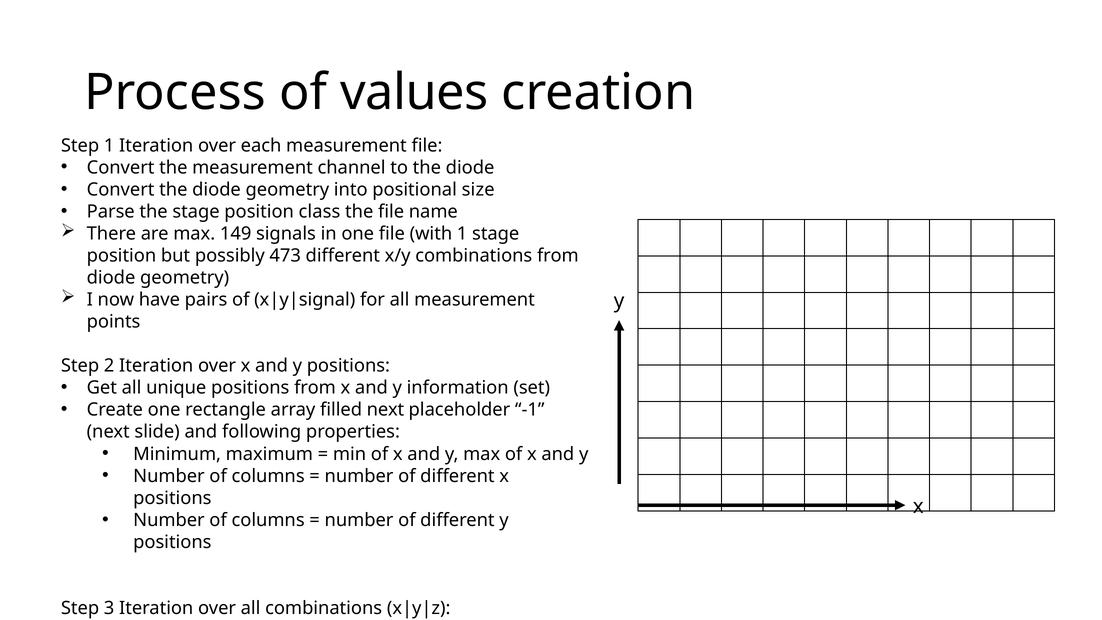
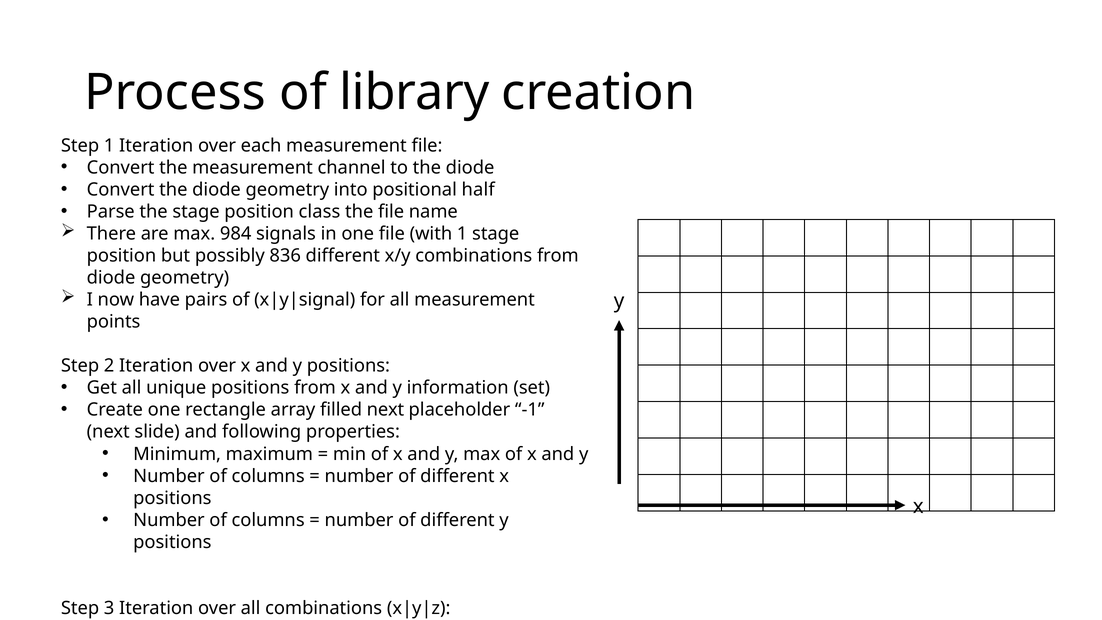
values: values -> library (414, 93)
size: size -> half (478, 190)
149: 149 -> 984 (236, 234)
473: 473 -> 836 (285, 256)
